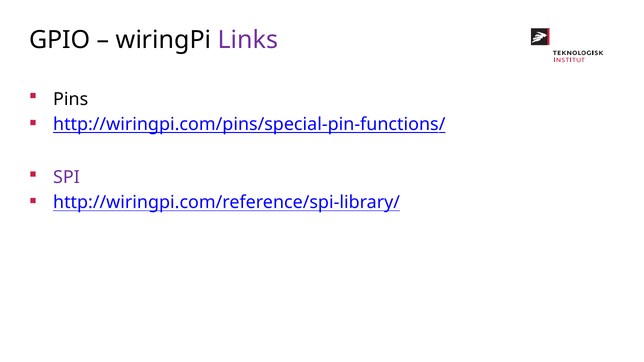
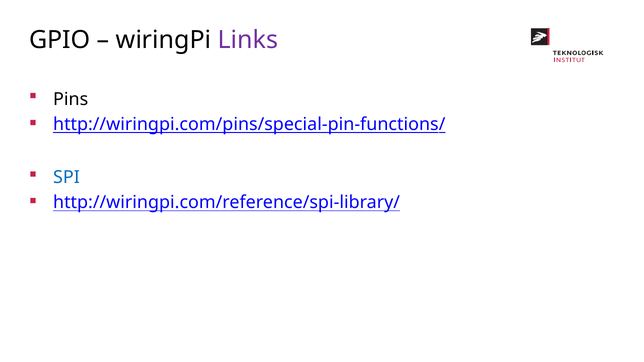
SPI colour: purple -> blue (66, 178)
